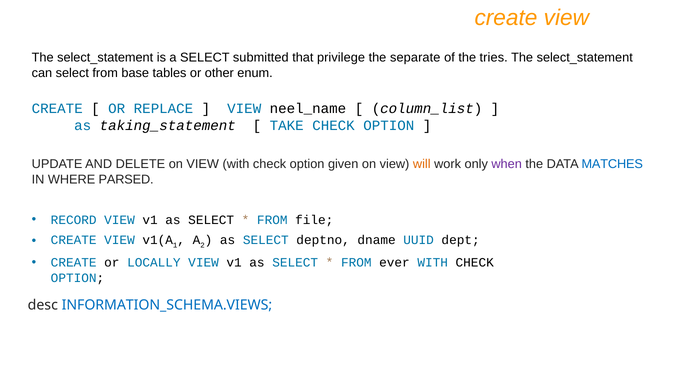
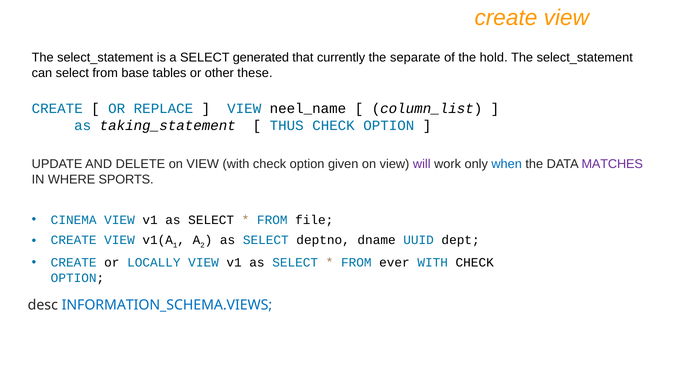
submitted: submitted -> generated (261, 58)
privilege: privilege -> currently (341, 58)
tries: tries -> hold (494, 58)
enum: enum -> these (255, 73)
TAKE: TAKE -> THUS (287, 126)
will colour: orange -> purple (422, 164)
when colour: purple -> blue (507, 164)
MATCHES colour: blue -> purple (612, 164)
PARSED: PARSED -> SPORTS (126, 179)
RECORD: RECORD -> CINEMA (74, 220)
